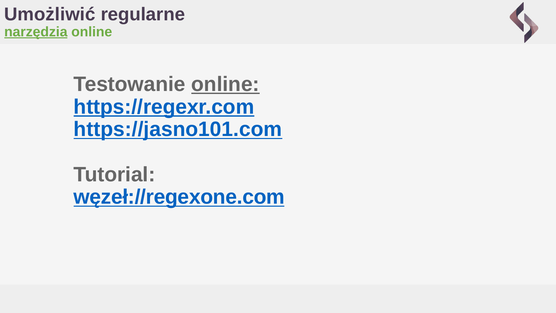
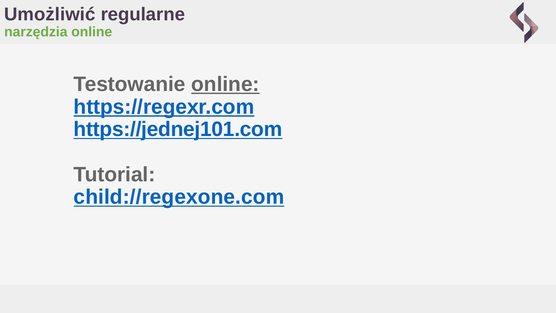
narzędzia underline: present -> none (36, 32)
https://jasno101.com: https://jasno101.com -> https://jednej101.com (178, 129)
węzeł://regexone.com: węzeł://regexone.com -> child://regexone.com (179, 197)
